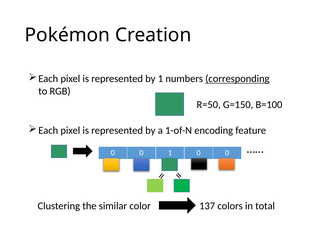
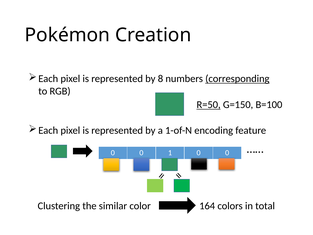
by 1: 1 -> 8 (160, 79)
R=50 underline: none -> present (209, 105)
137: 137 -> 164 (207, 206)
